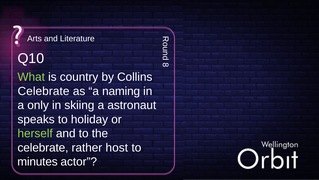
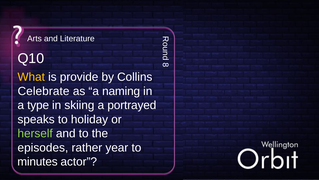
What colour: light green -> yellow (31, 77)
country: country -> provide (79, 77)
only: only -> type (38, 105)
astronaut: astronaut -> portrayed (132, 105)
celebrate: celebrate -> episodes (43, 147)
host: host -> year (117, 147)
